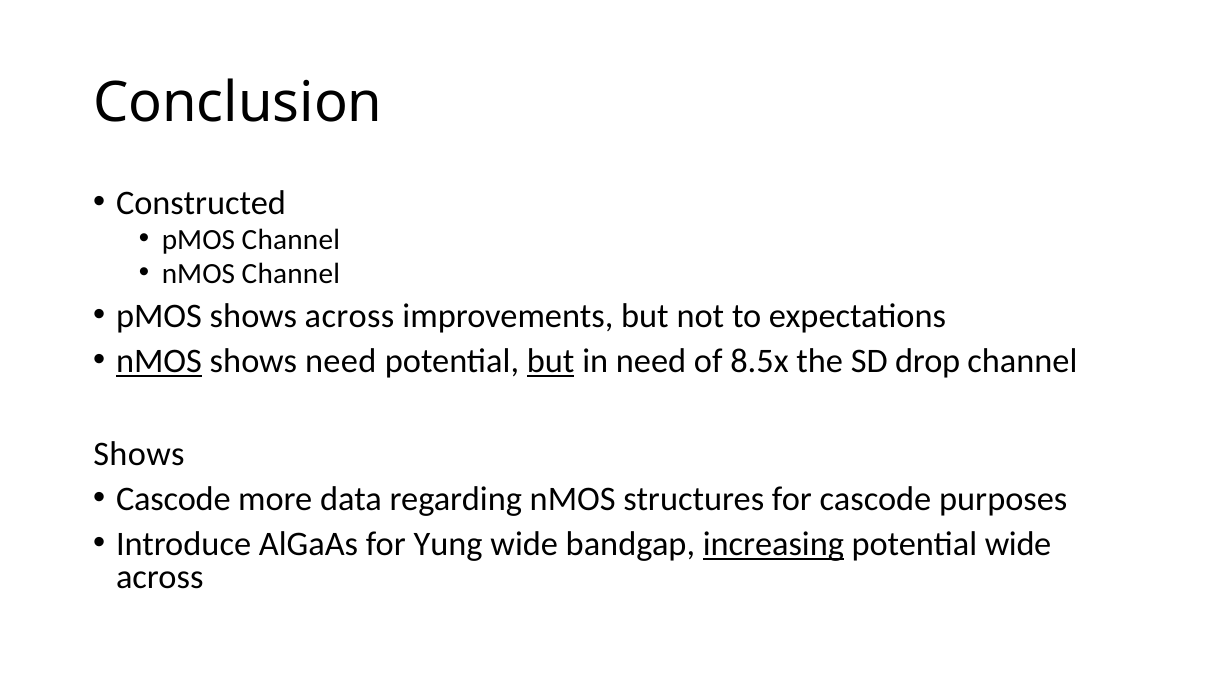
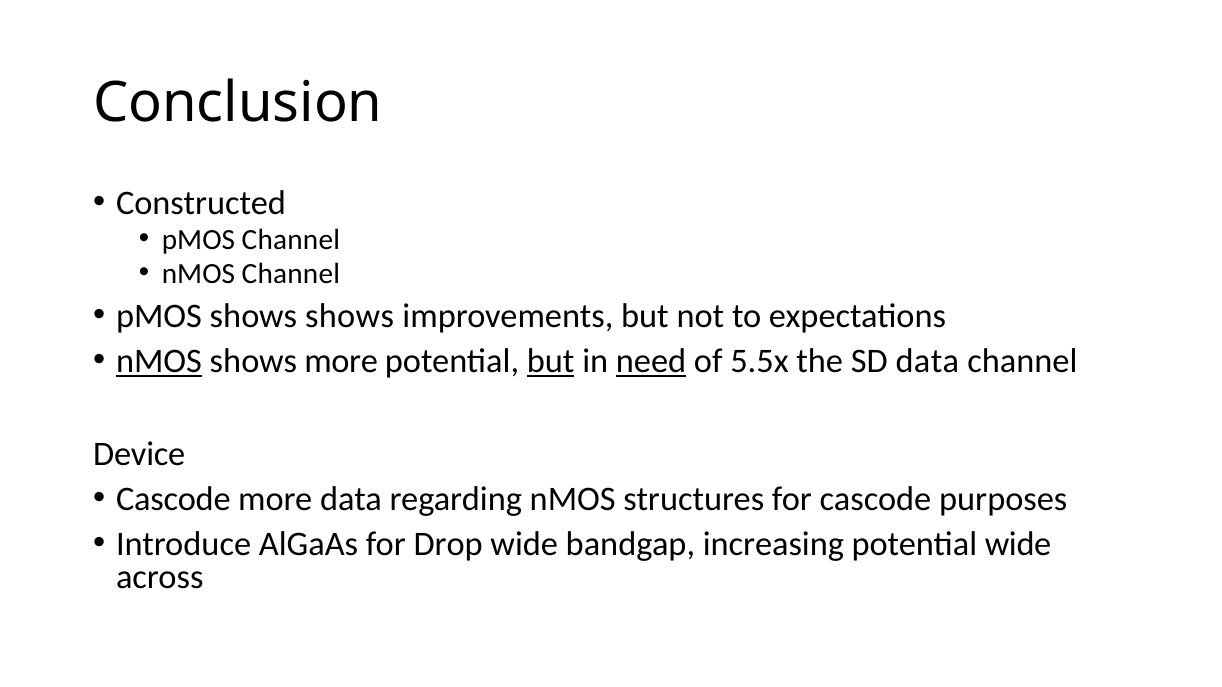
shows across: across -> shows (350, 316)
shows need: need -> more (341, 361)
need underline: none -> present (651, 361)
8.5x: 8.5x -> 5.5x (760, 361)
SD drop: drop -> data (927, 361)
Shows: Shows -> Device (139, 454)
Yung: Yung -> Drop (448, 544)
increasing underline: present -> none (773, 544)
